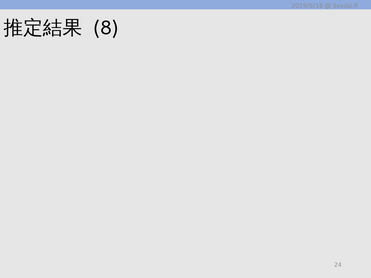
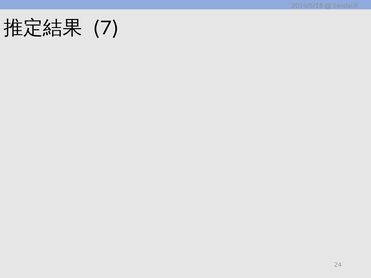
8: 8 -> 7 (106, 28)
